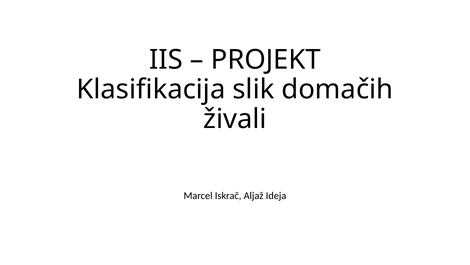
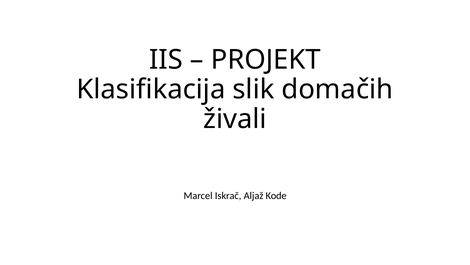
Ideja: Ideja -> Kode (276, 195)
